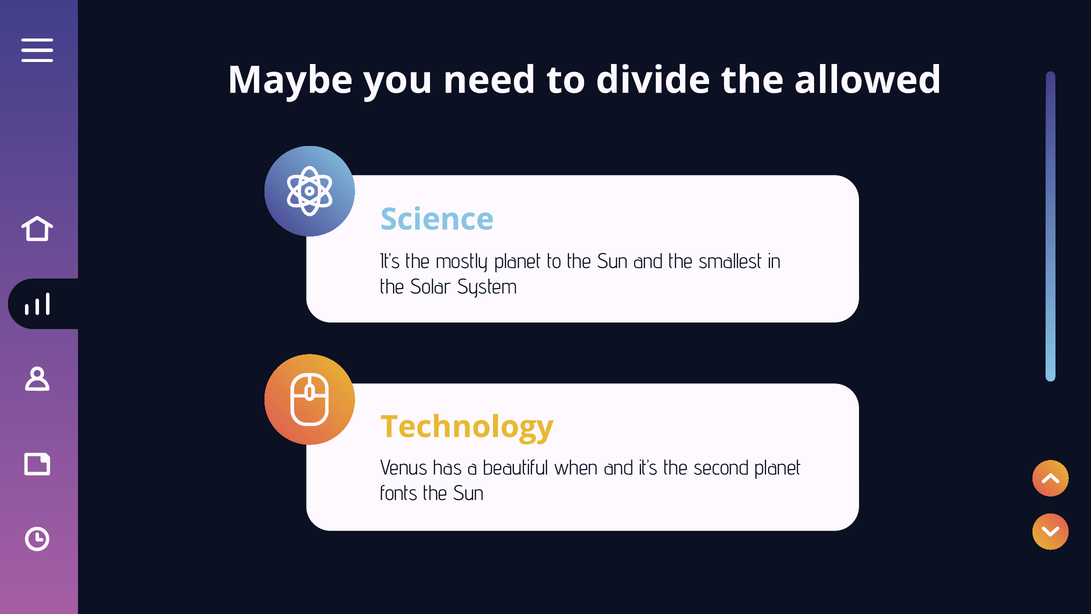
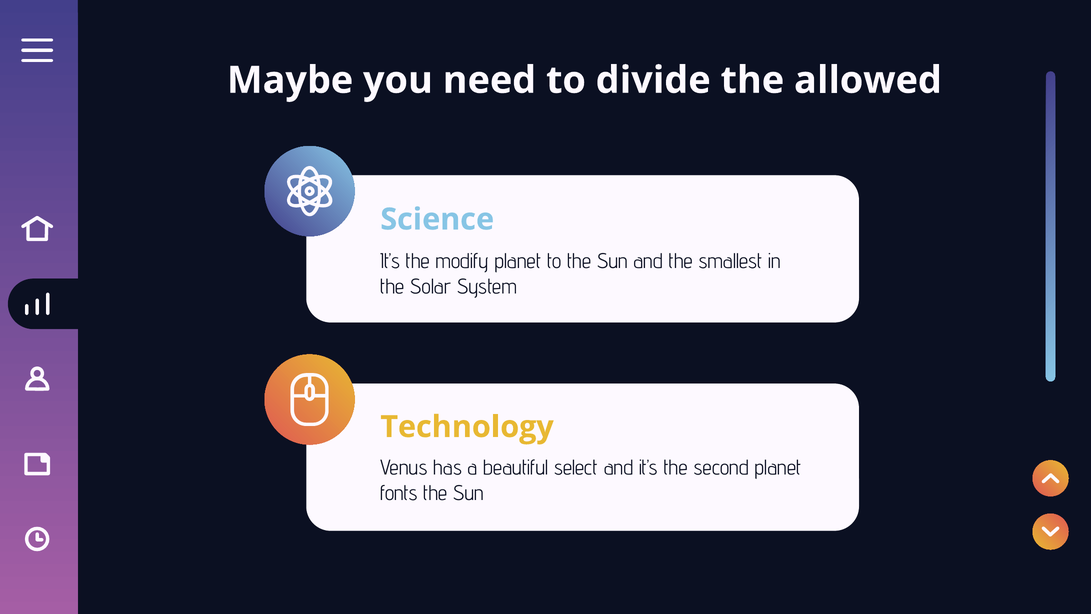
mostly: mostly -> modify (462, 261)
when: when -> select (576, 468)
